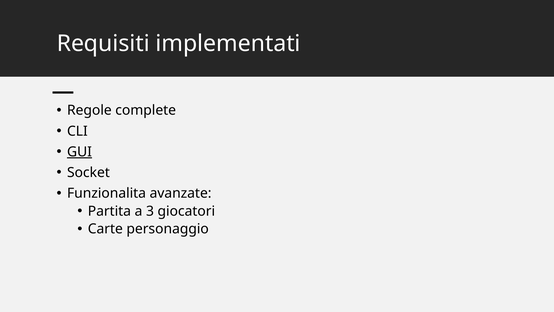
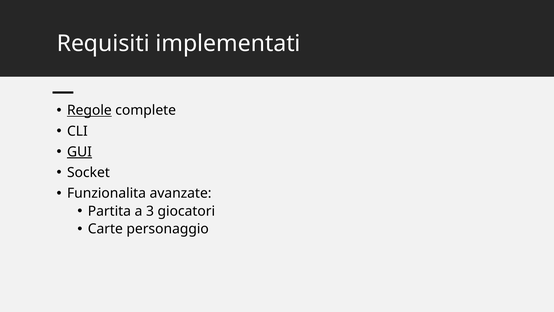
Regole underline: none -> present (89, 110)
